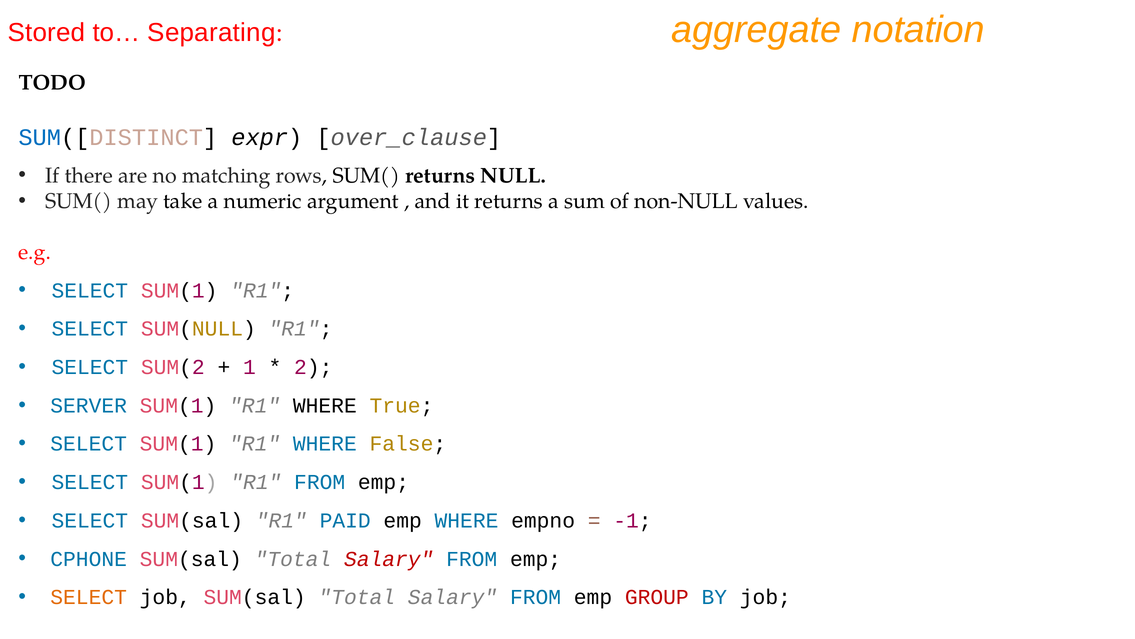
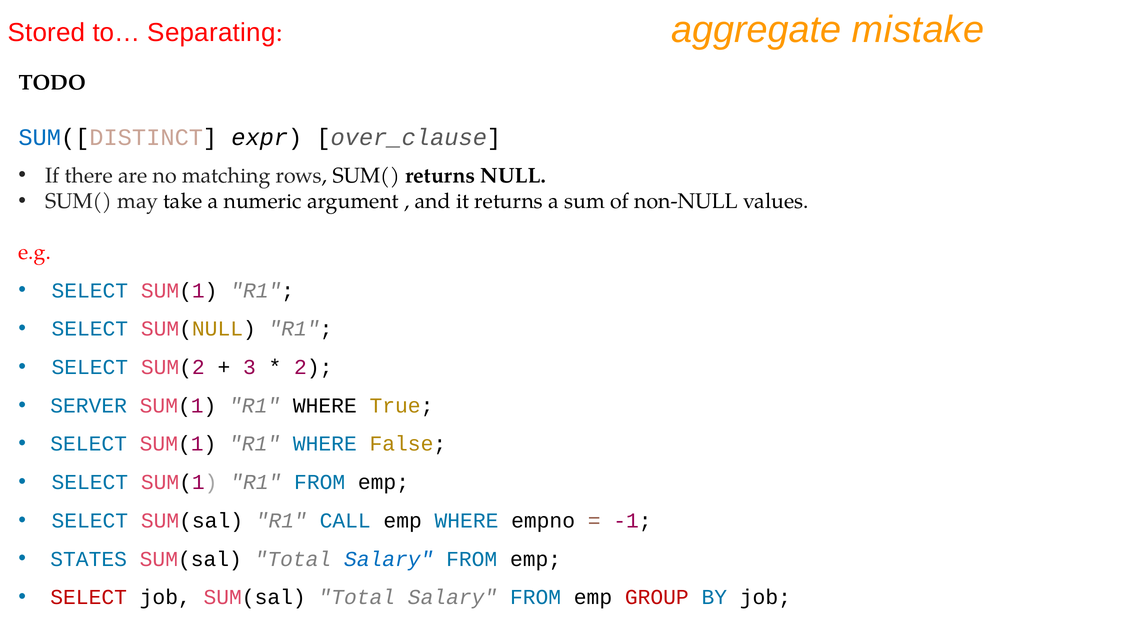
notation: notation -> mistake (918, 30)
1: 1 -> 3 (249, 367)
PAID: PAID -> CALL (345, 520)
CPHONE: CPHONE -> STATES (89, 558)
Salary colour: red -> blue (389, 558)
SELECT colour: orange -> red (89, 597)
